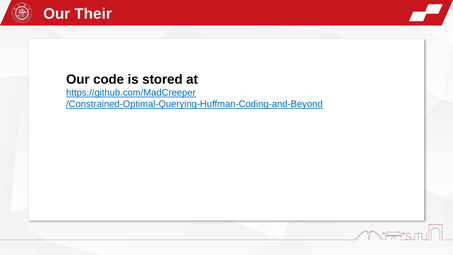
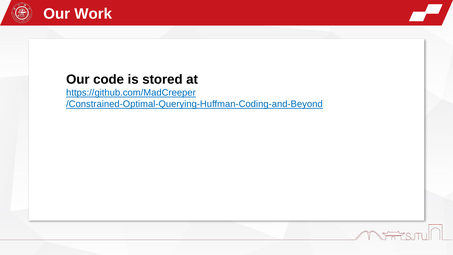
Their: Their -> Work (93, 14)
